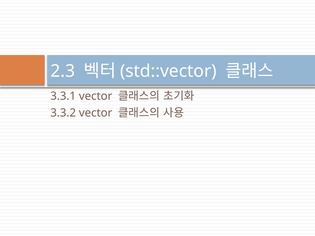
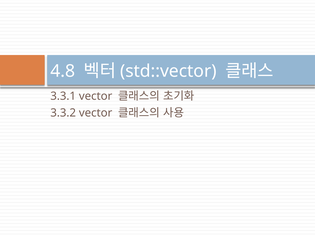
2.3: 2.3 -> 4.8 (63, 71)
